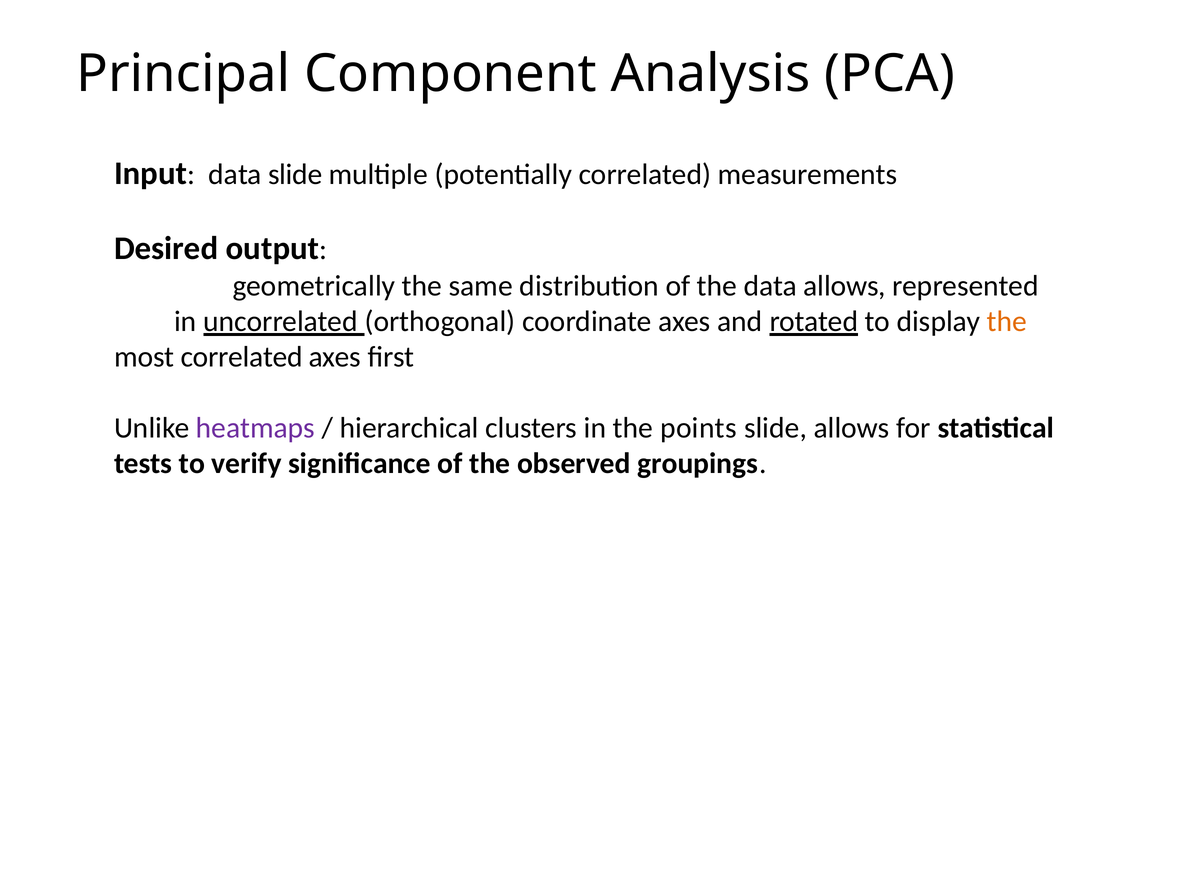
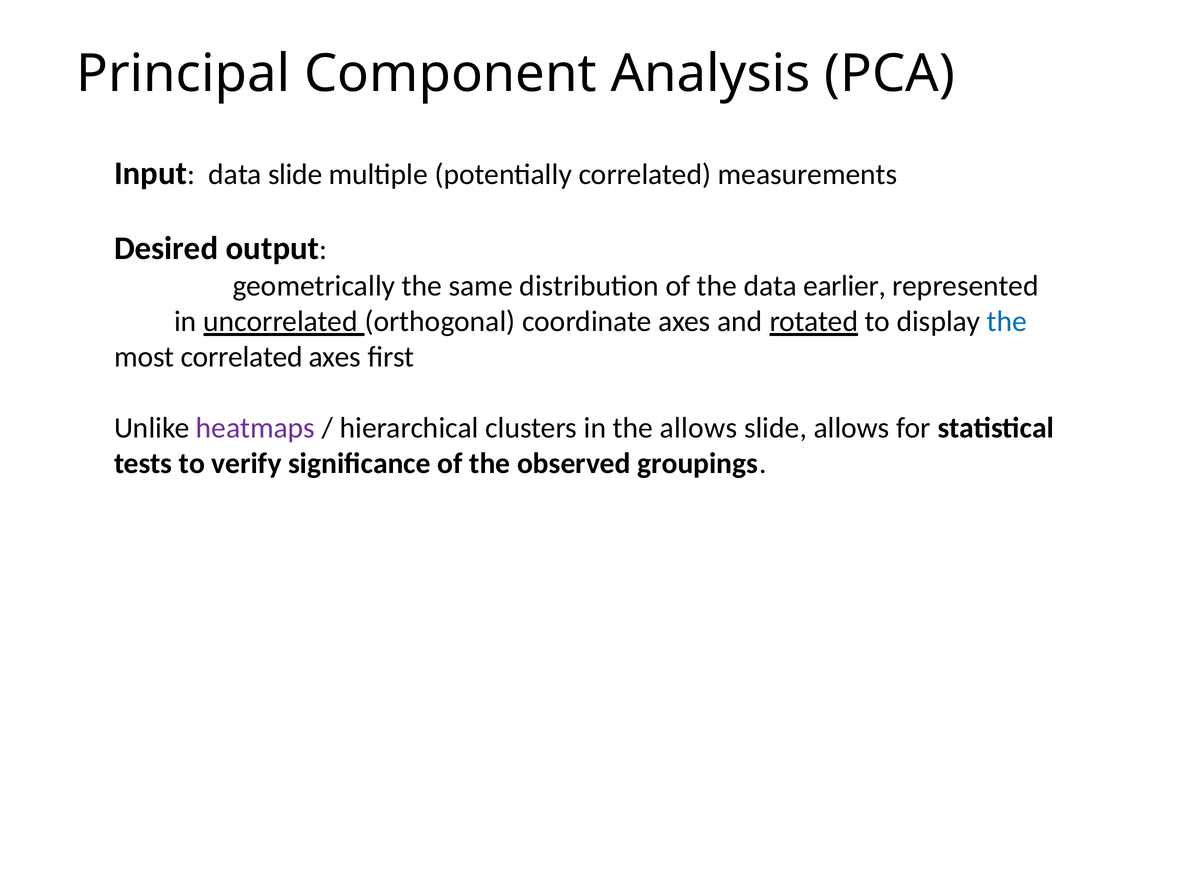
data allows: allows -> earlier (845, 286)
the colour: orange -> blue (1007, 321)
the points: points -> allows (698, 428)
